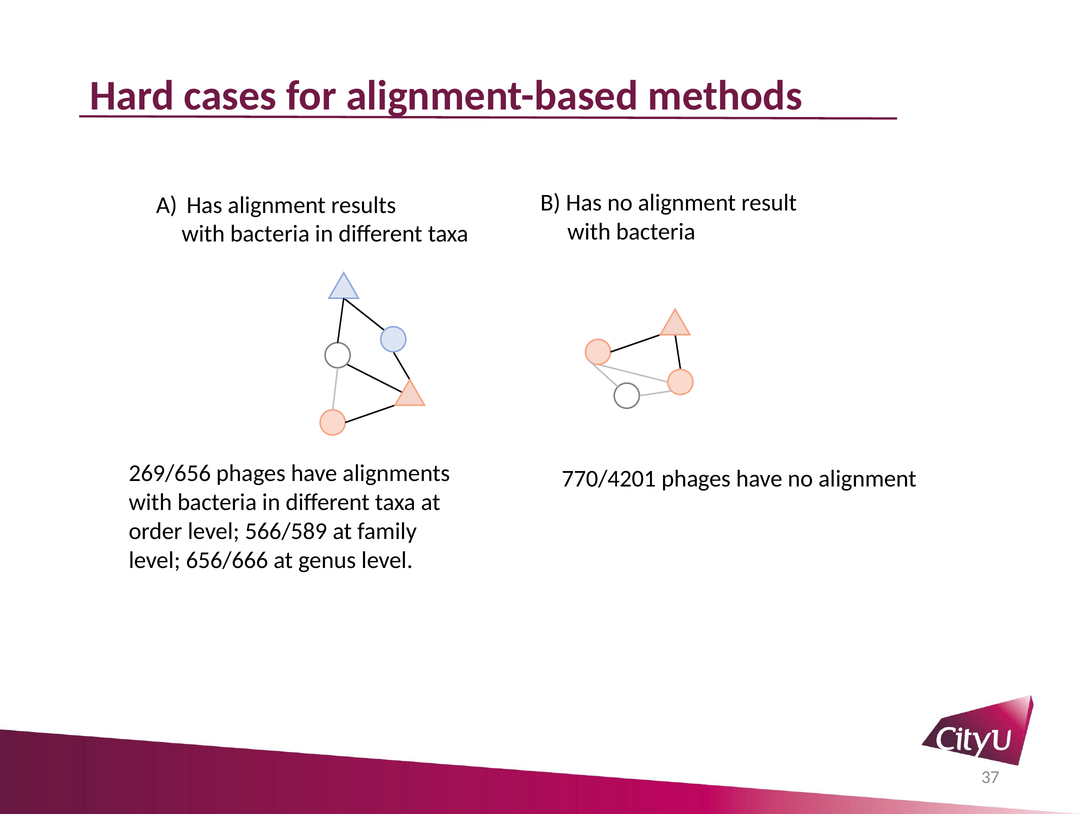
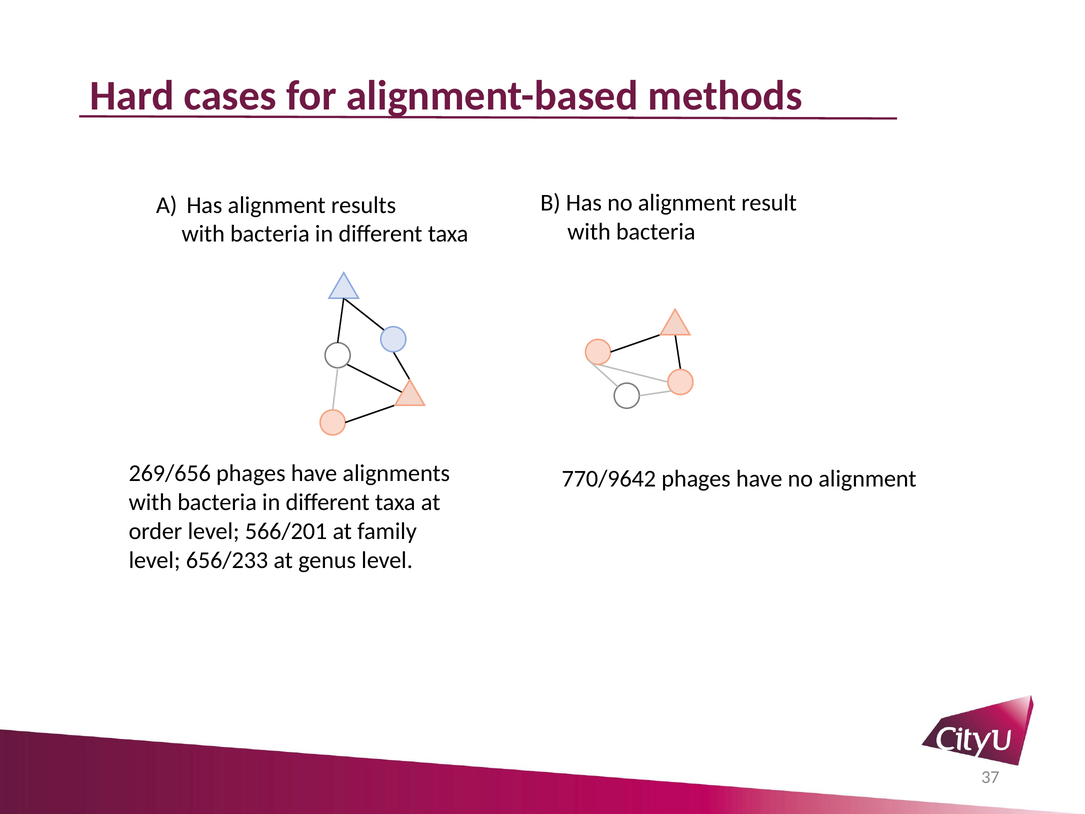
770/4201: 770/4201 -> 770/9642 (609, 479)
566/589: 566/589 -> 566/201 (286, 531)
656/666: 656/666 -> 656/233 (227, 560)
